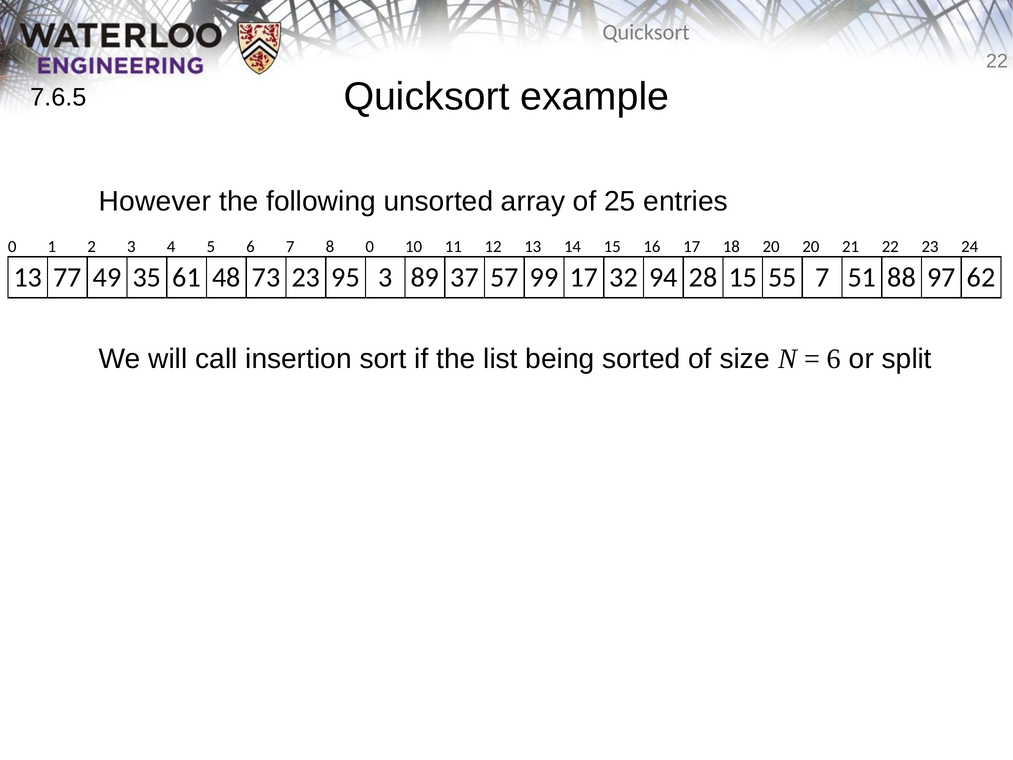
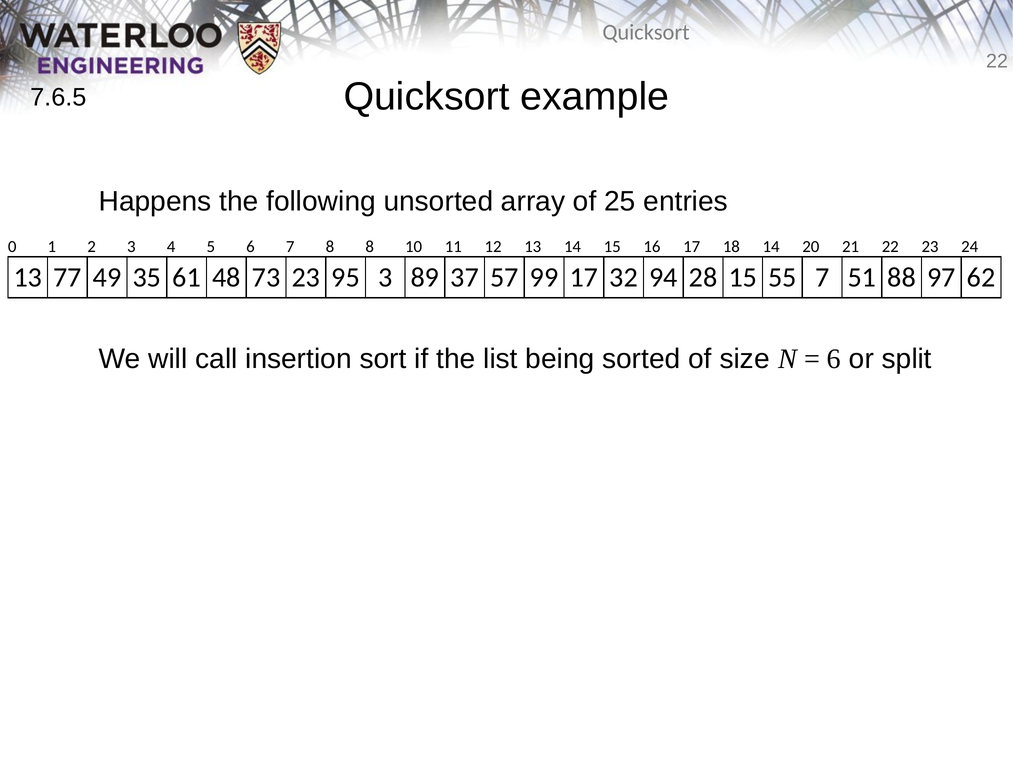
However: However -> Happens (155, 201)
8 0: 0 -> 8 (370, 247)
18 20: 20 -> 14 (771, 247)
